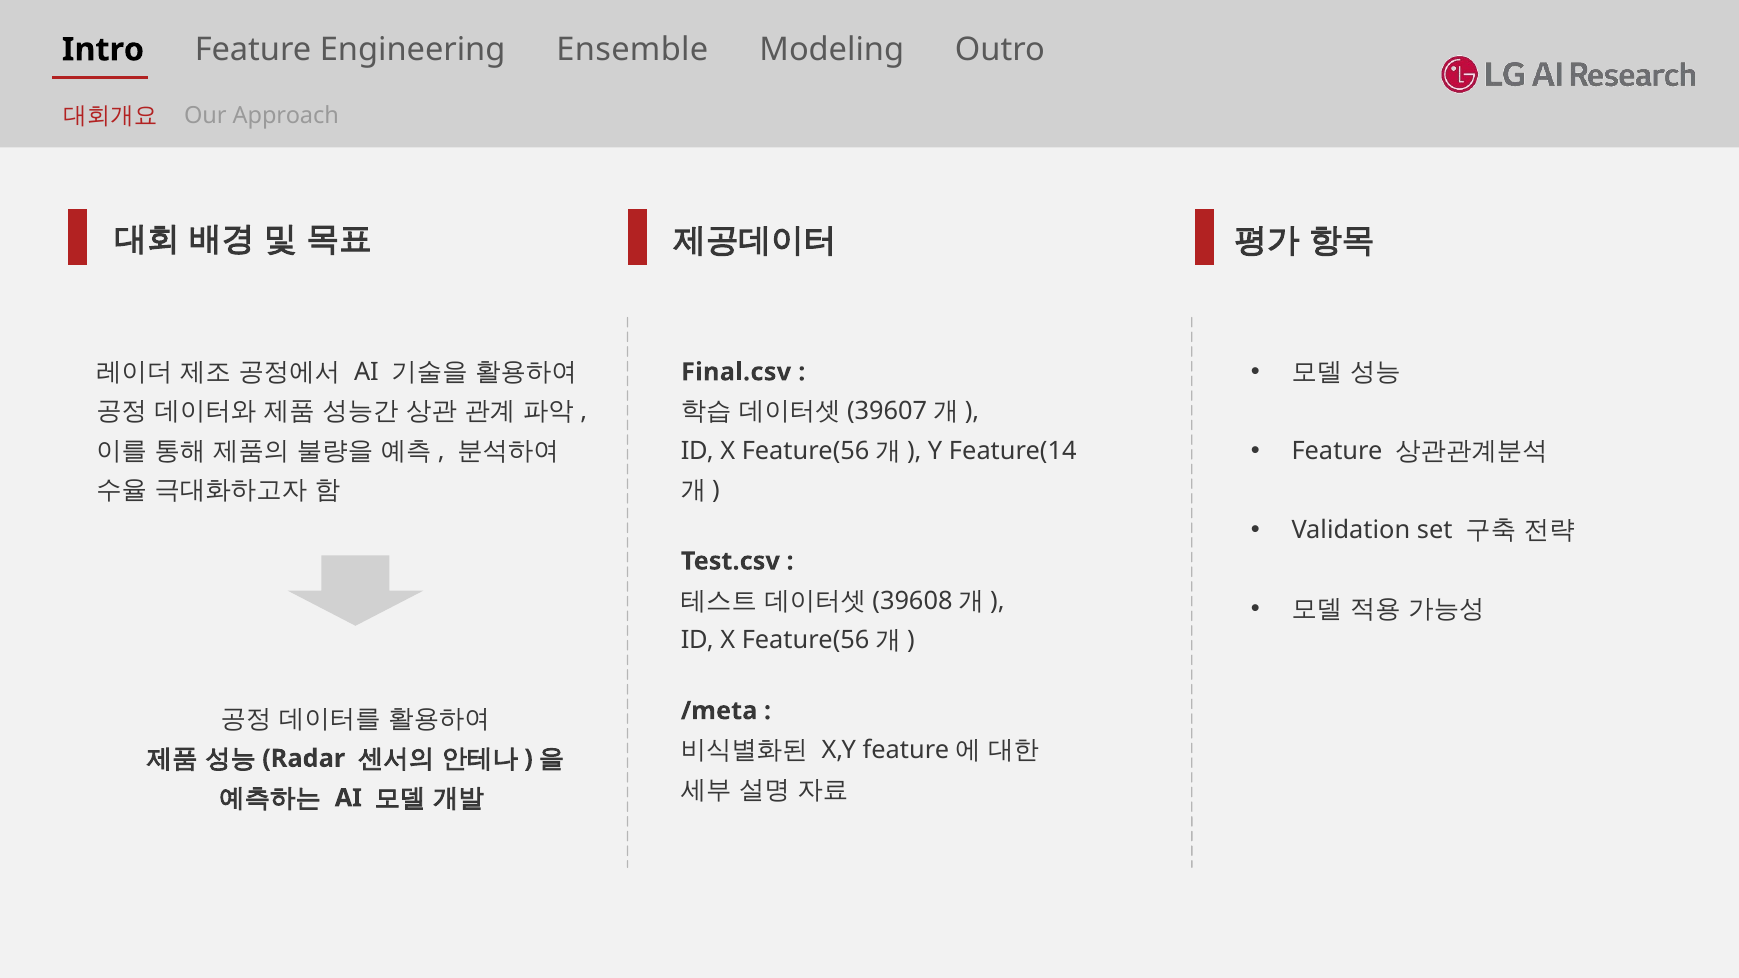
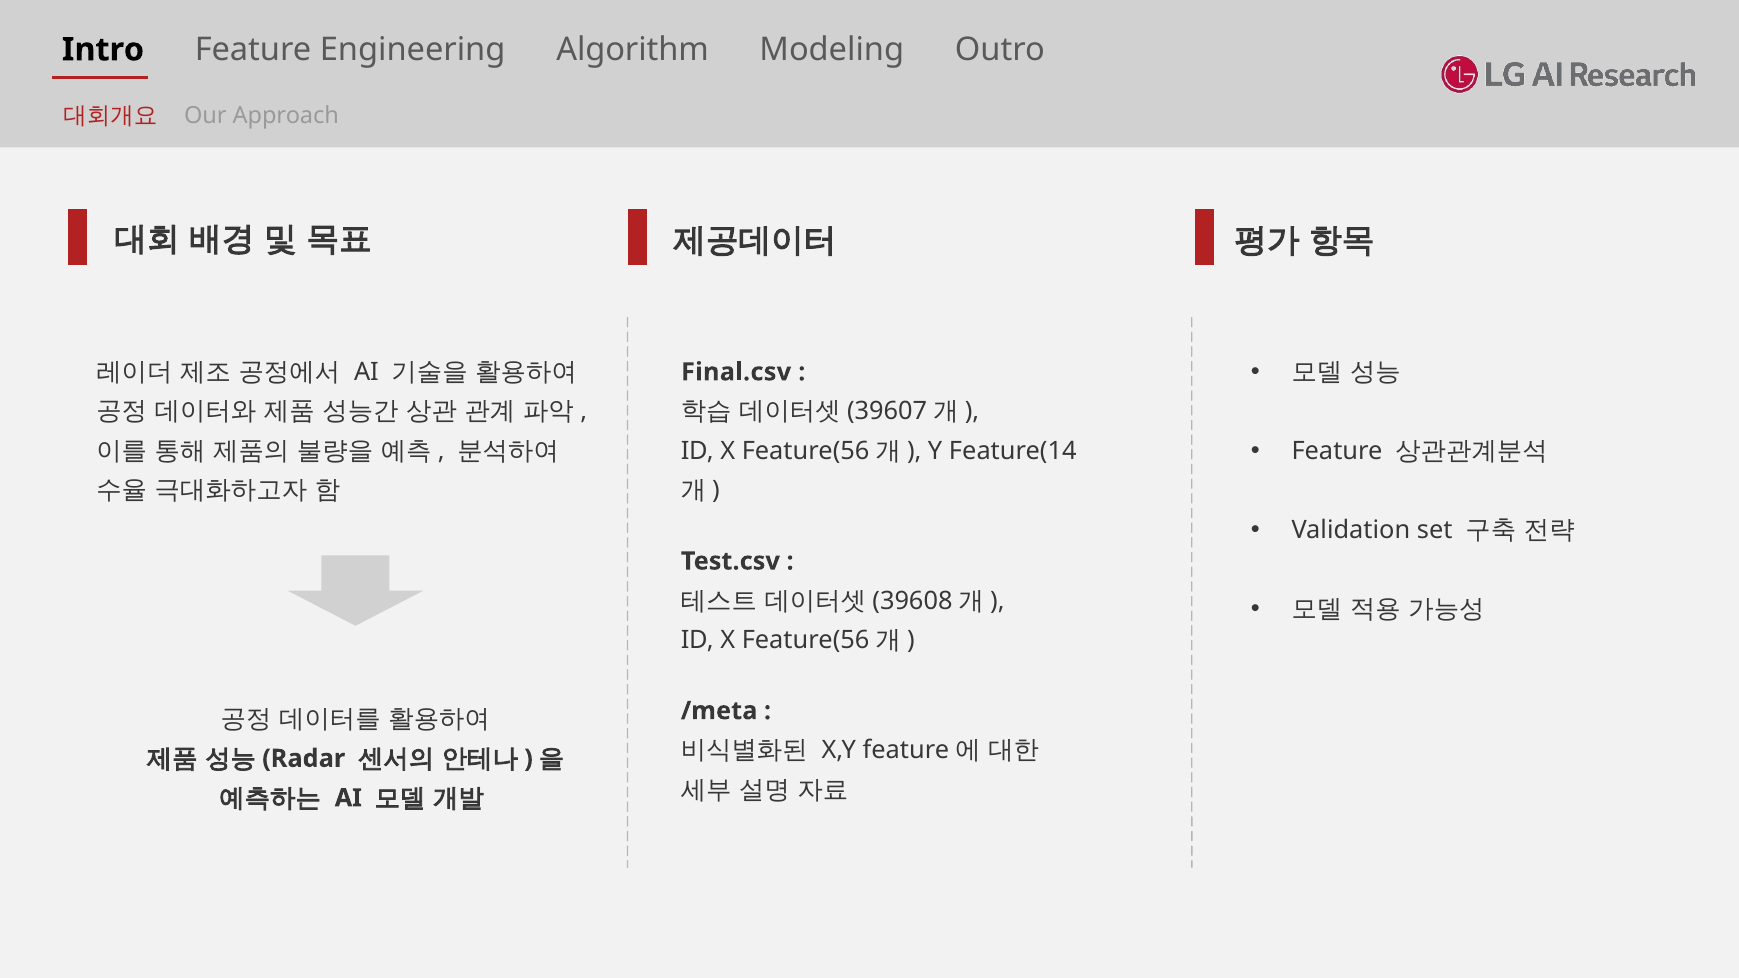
Ensemble: Ensemble -> Algorithm (633, 50)
